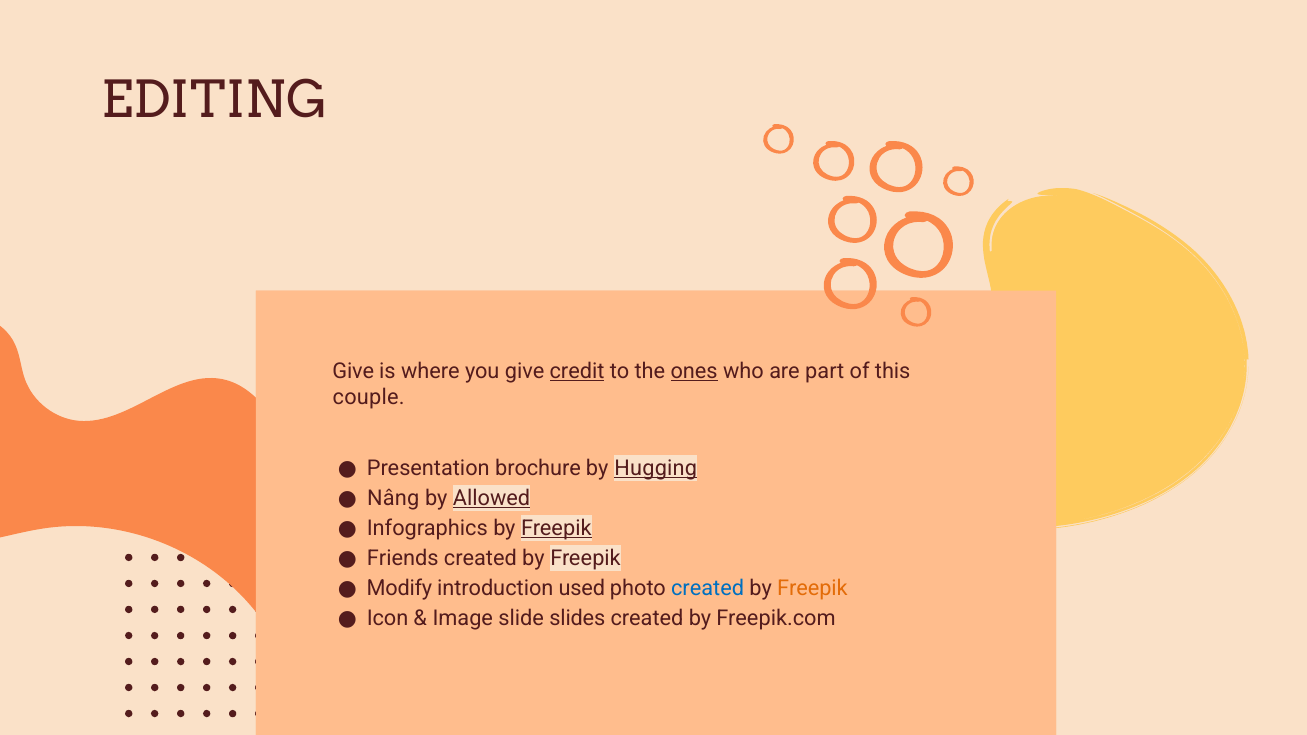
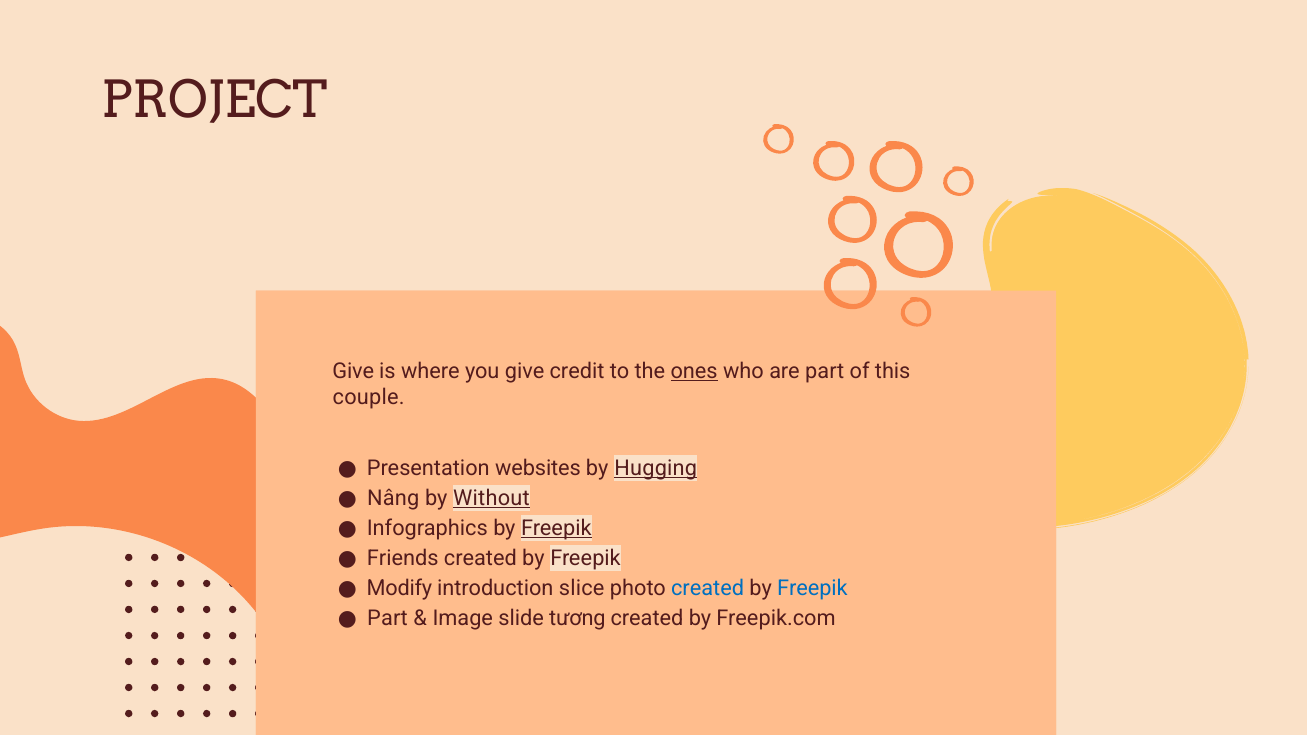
EDITING: EDITING -> PROJECT (215, 101)
credit underline: present -> none (577, 371)
brochure: brochure -> websites (538, 468)
Allowed: Allowed -> Without (491, 498)
used: used -> slice (582, 589)
Freepik colour: orange -> blue (812, 589)
Icon: Icon -> Part (387, 619)
slides: slides -> tương (577, 619)
